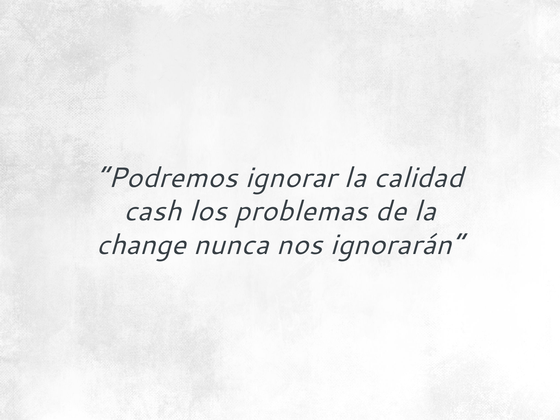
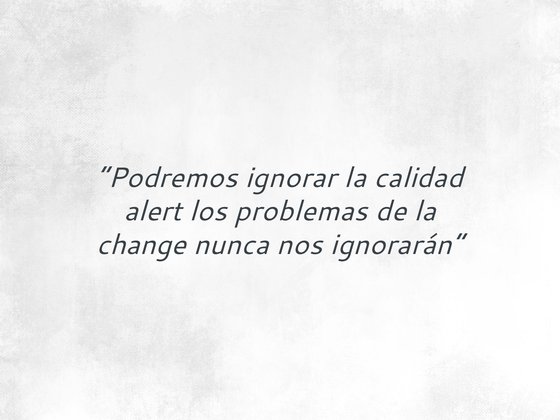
cash: cash -> alert (153, 211)
